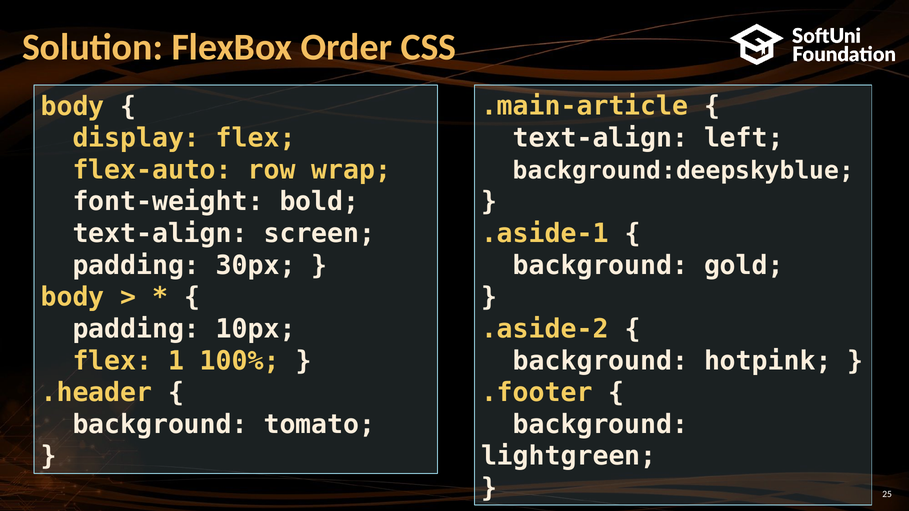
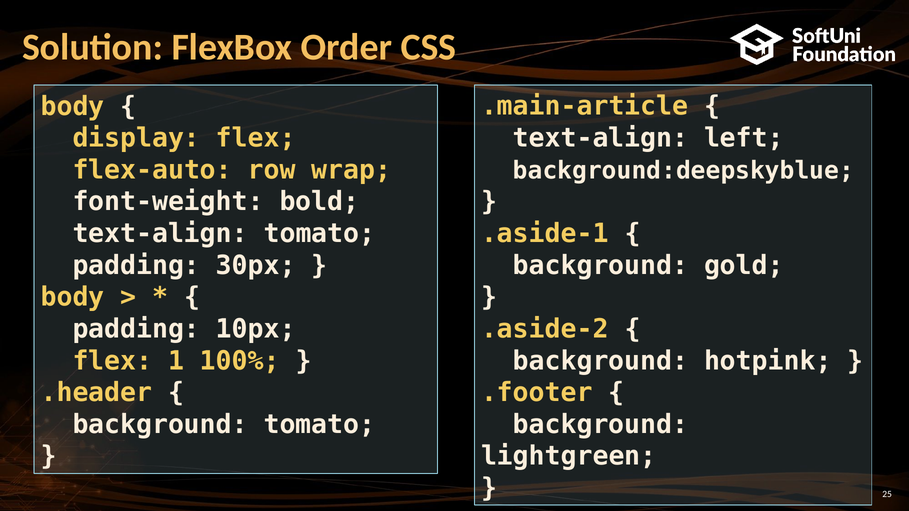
text-align screen: screen -> tomato (319, 234)
